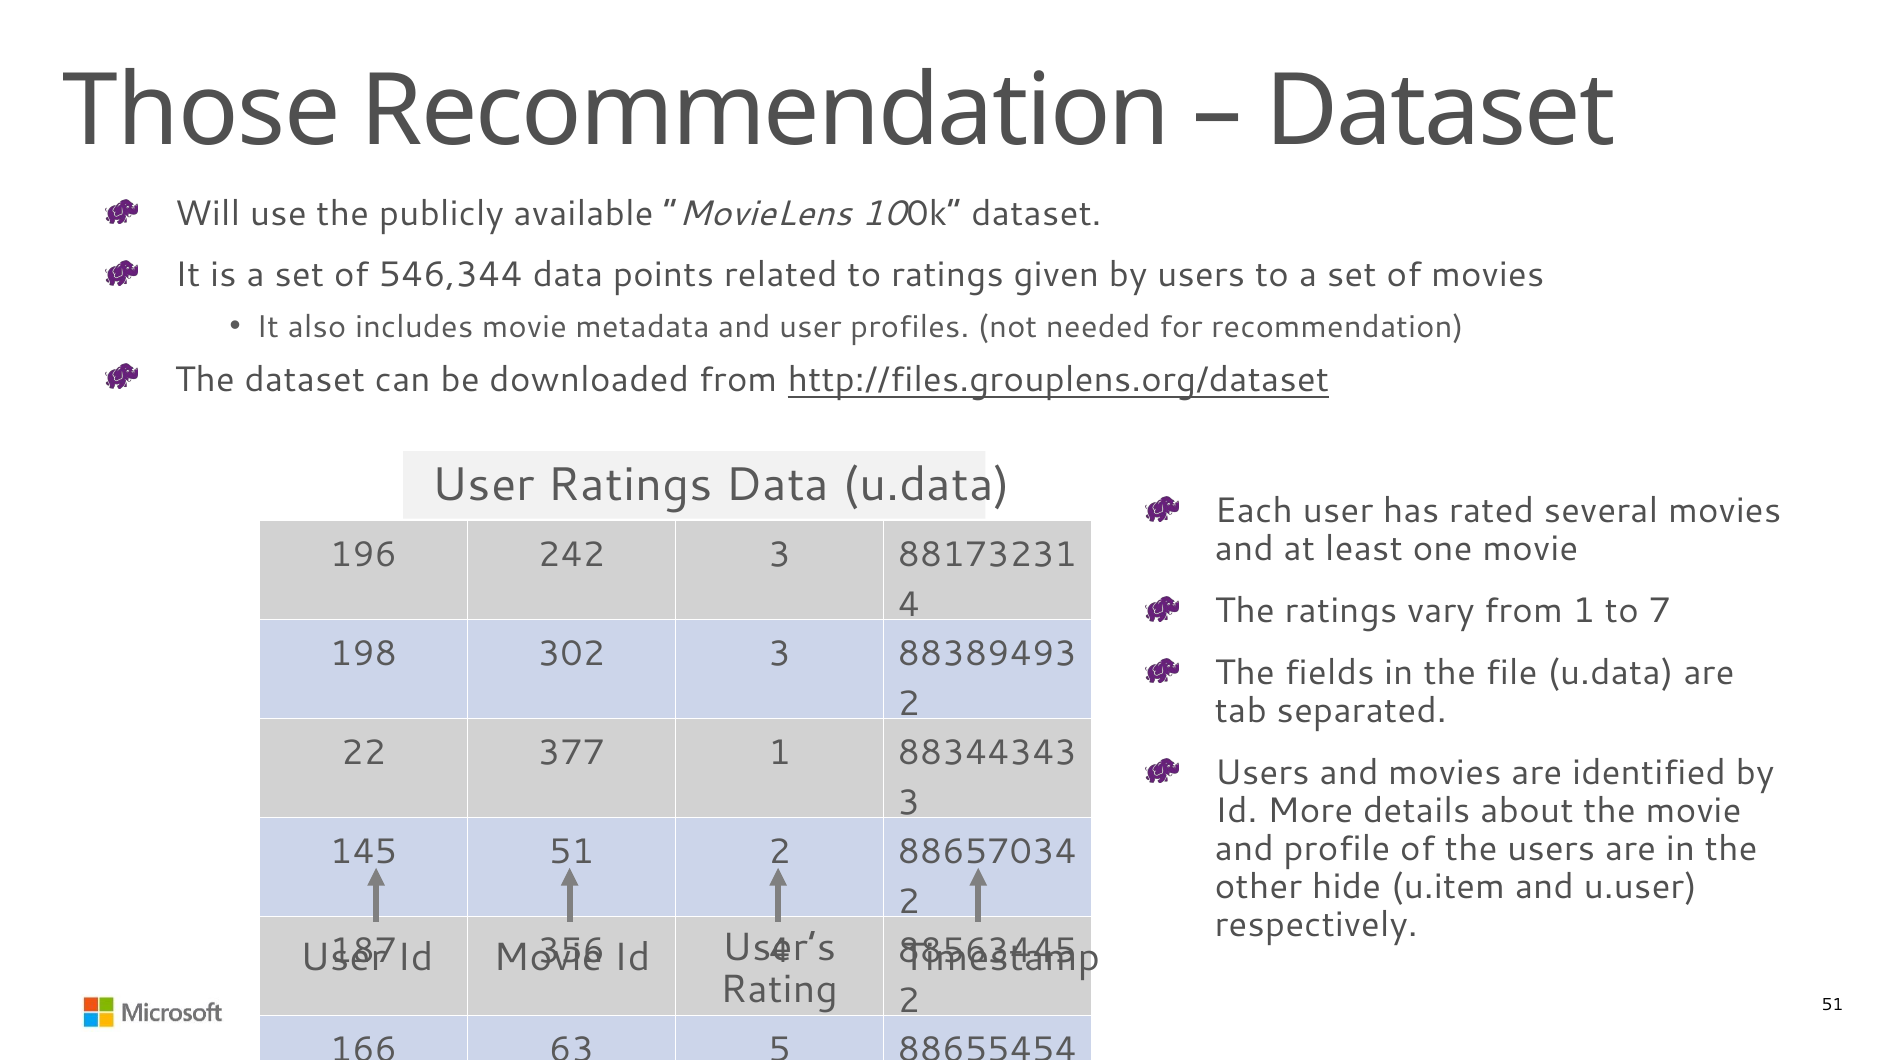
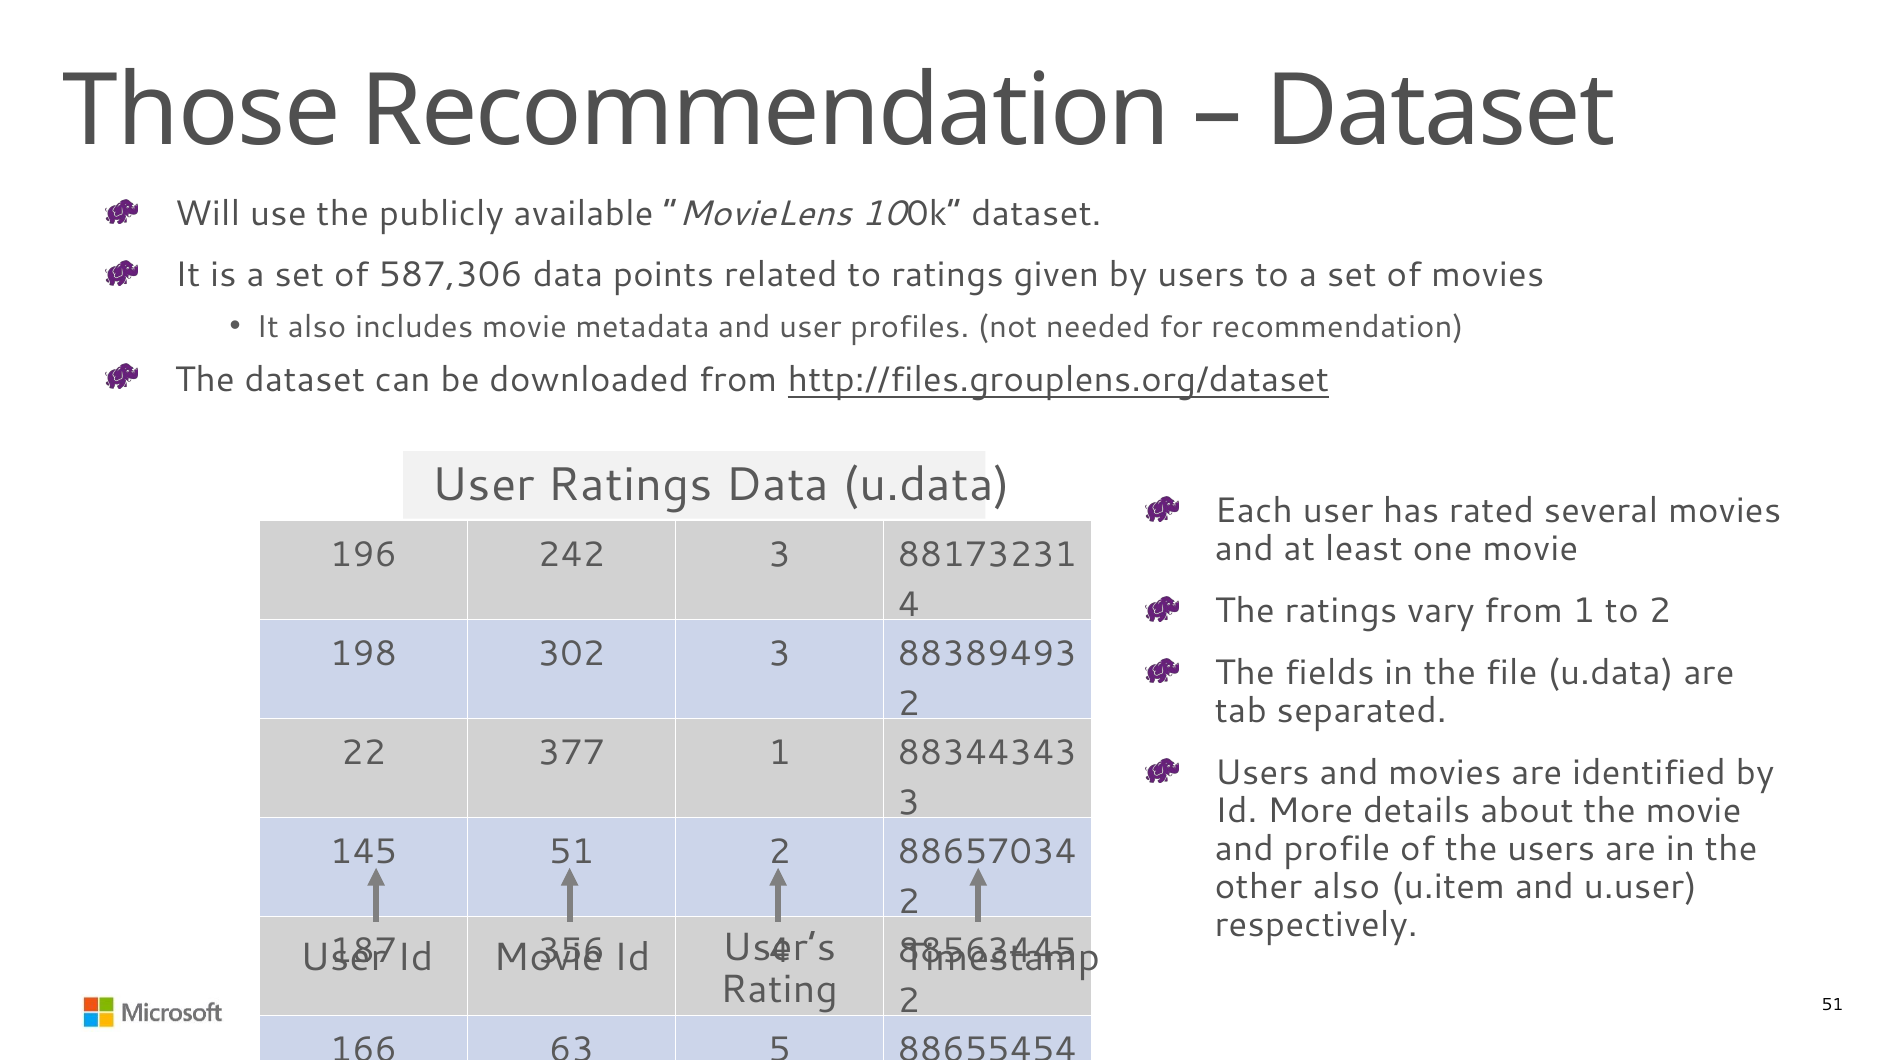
546,344: 546,344 -> 587,306 (451, 275)
to 7: 7 -> 2 (1660, 611)
other hide: hide -> also (1346, 887)
